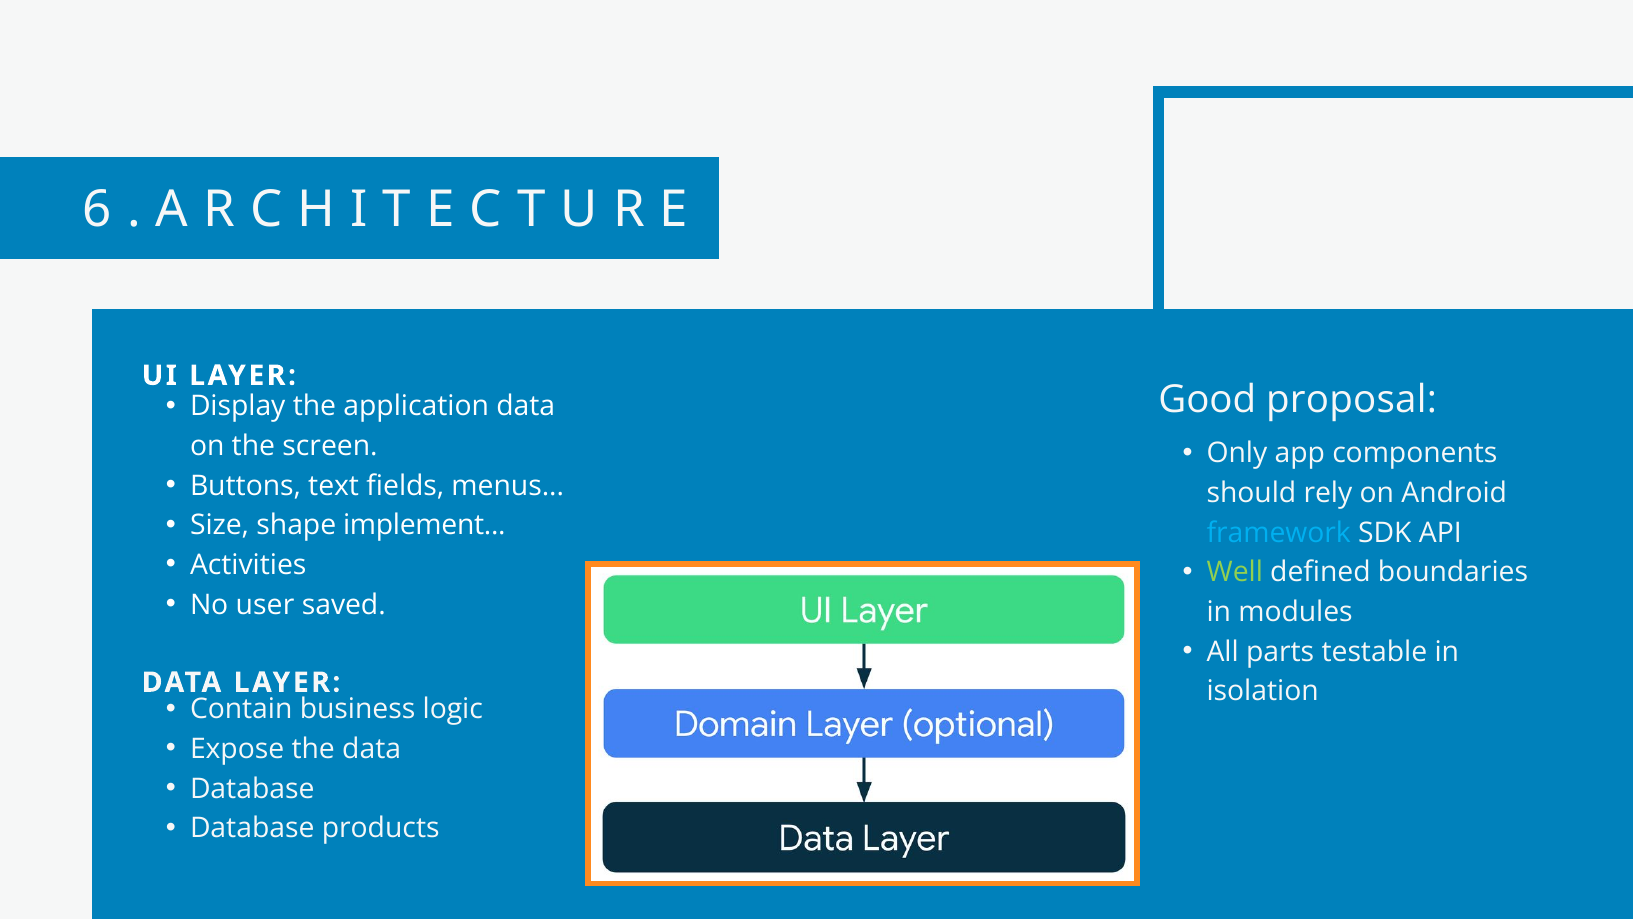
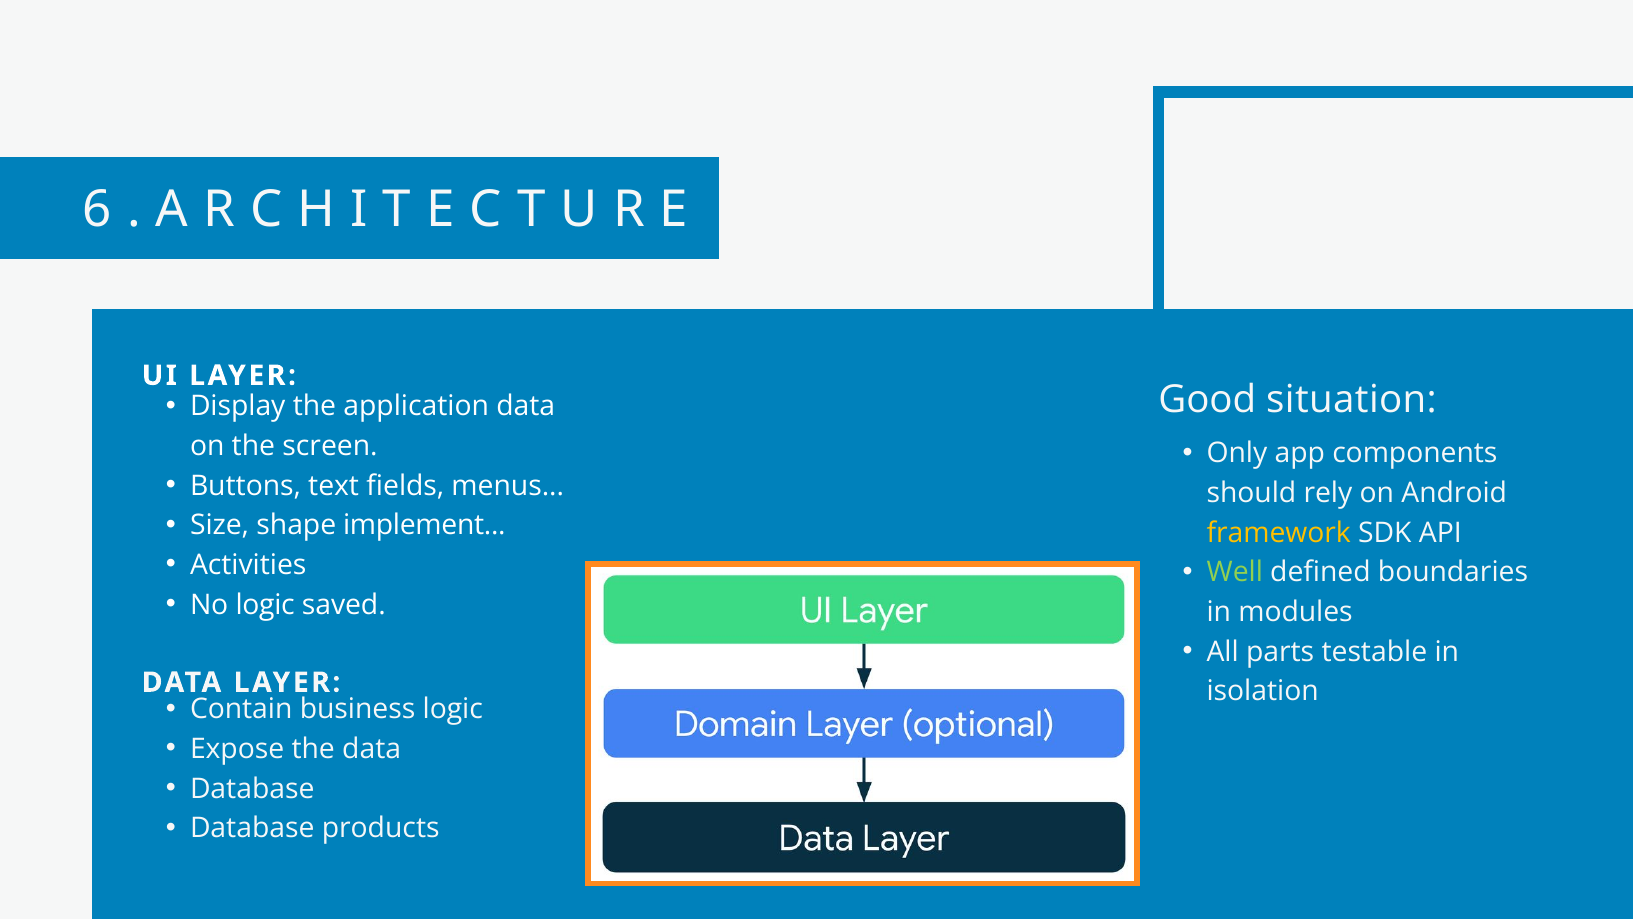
proposal: proposal -> situation (1352, 400)
framework colour: light blue -> yellow (1279, 532)
No user: user -> logic (265, 604)
